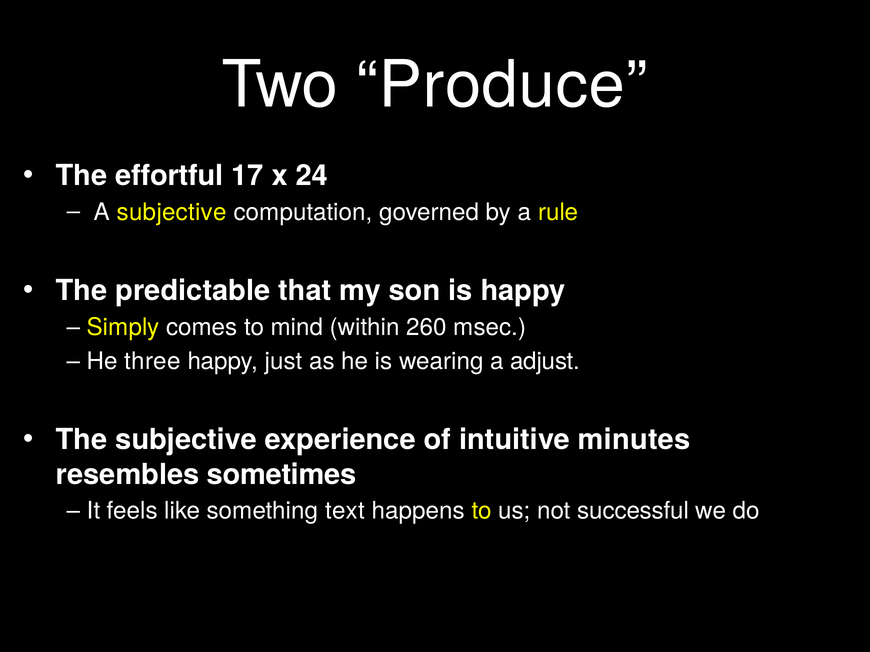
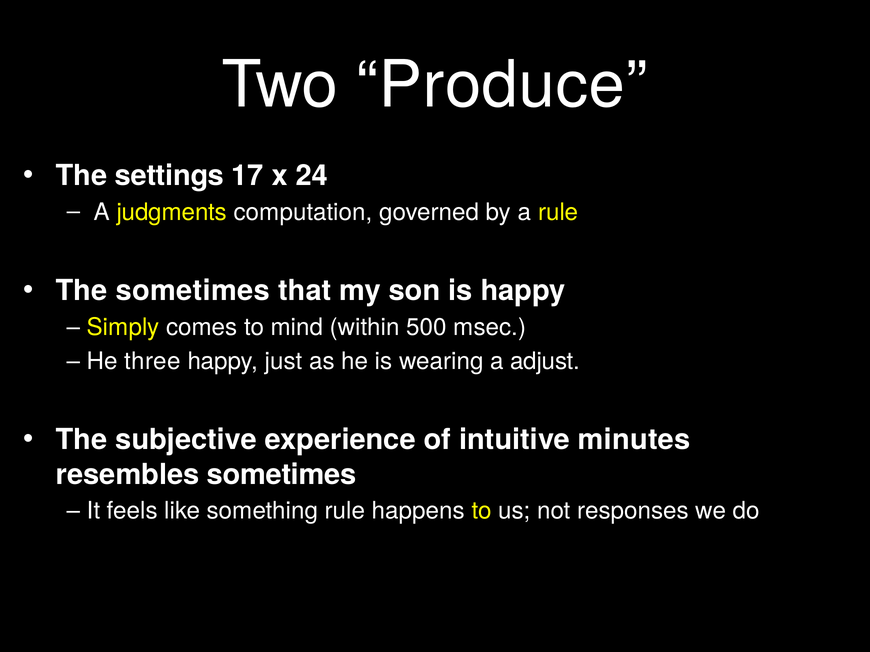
effortful: effortful -> settings (170, 176)
A subjective: subjective -> judgments (172, 212)
The predictable: predictable -> sometimes (193, 291)
260: 260 -> 500 (427, 328)
something text: text -> rule (345, 511)
successful: successful -> responses (633, 511)
